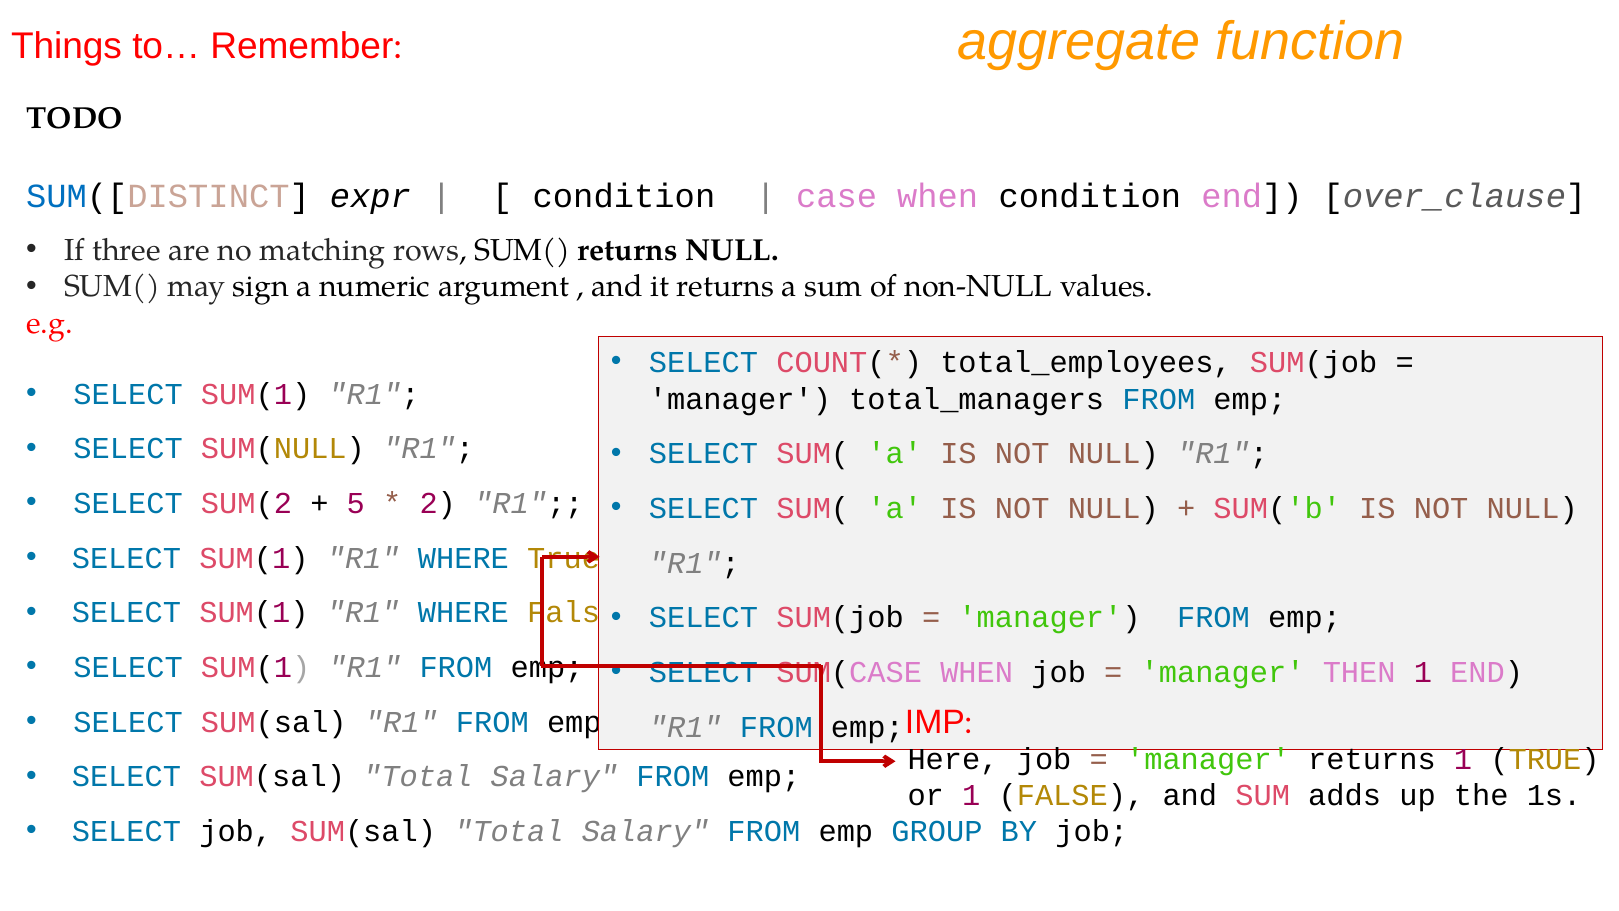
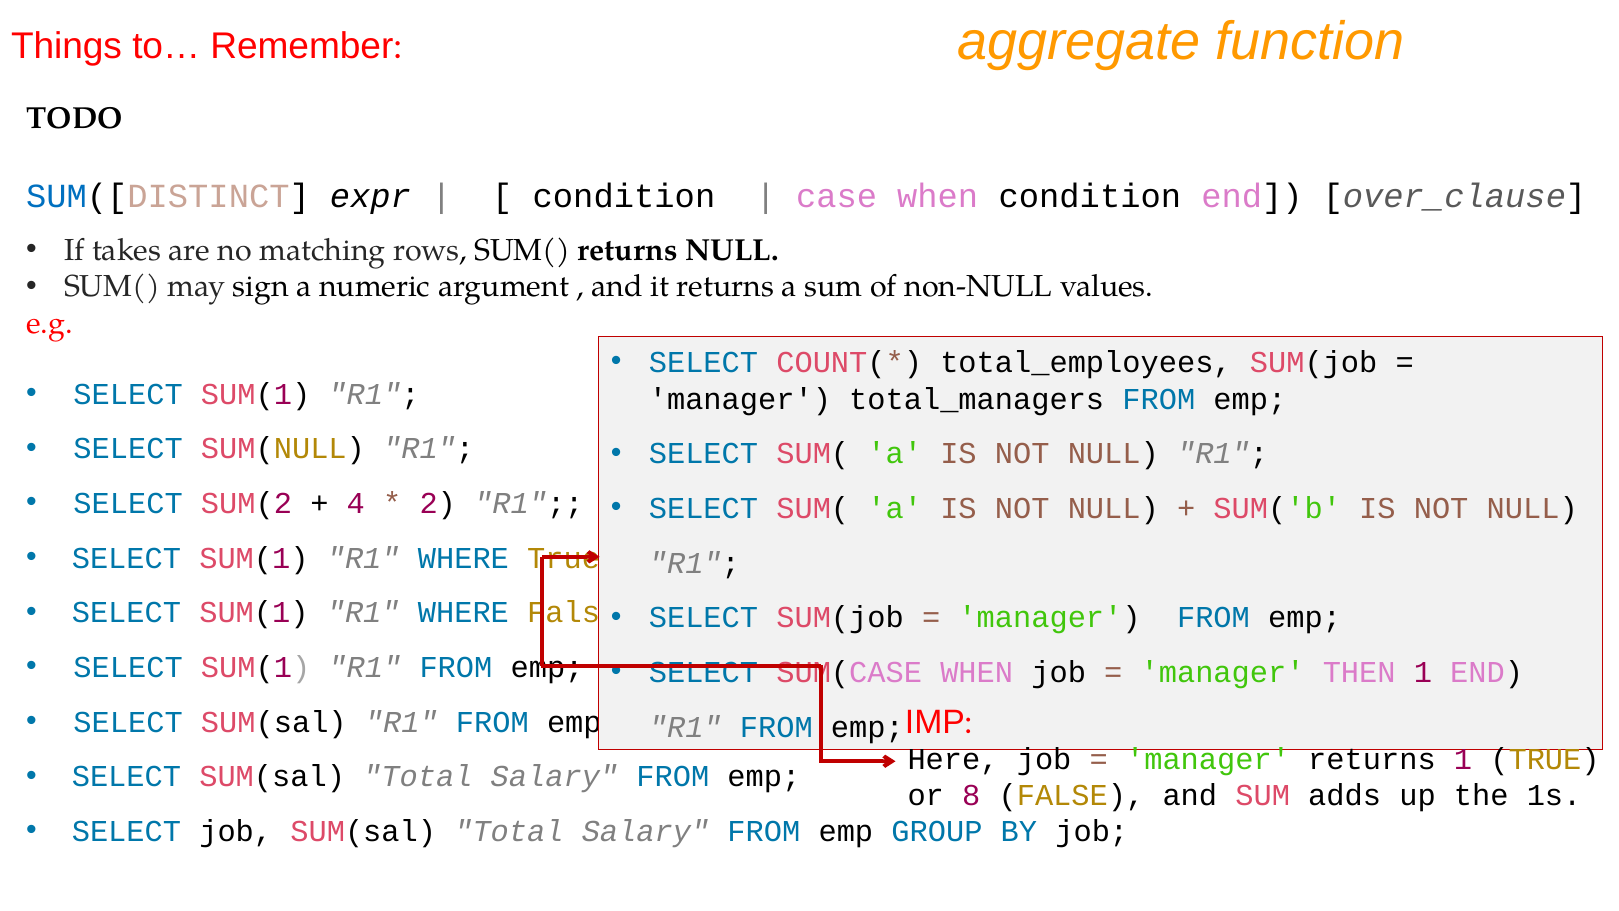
three: three -> takes (127, 250)
5: 5 -> 4 (356, 503)
or 1: 1 -> 8 (971, 796)
